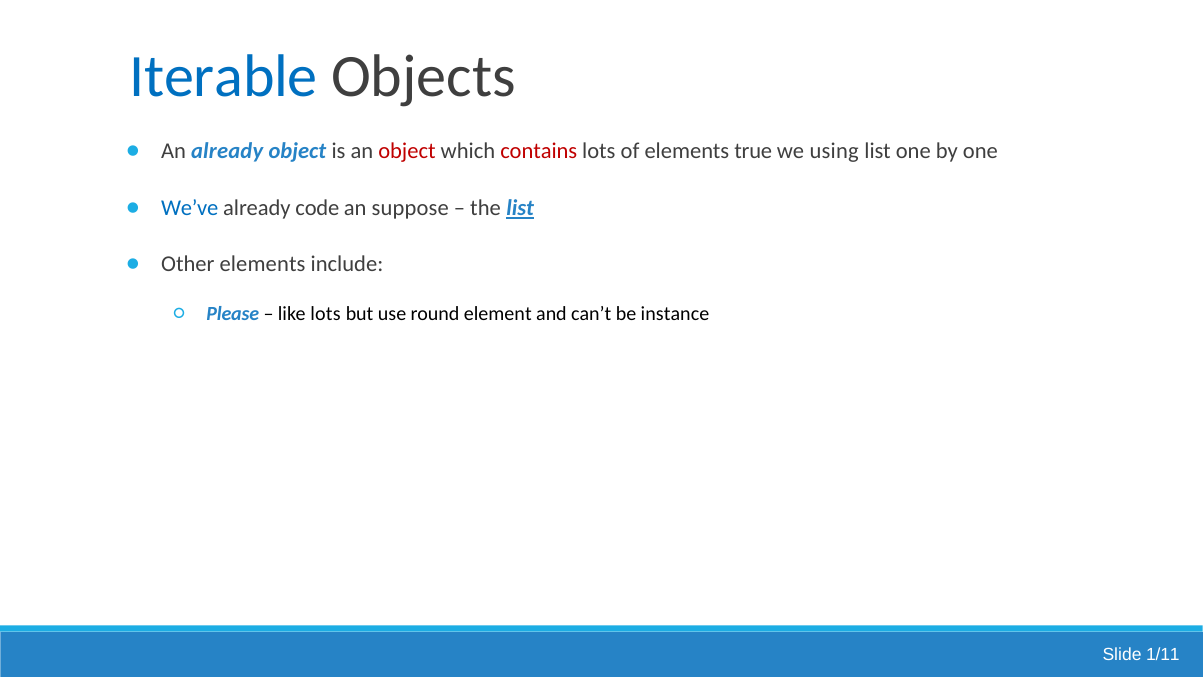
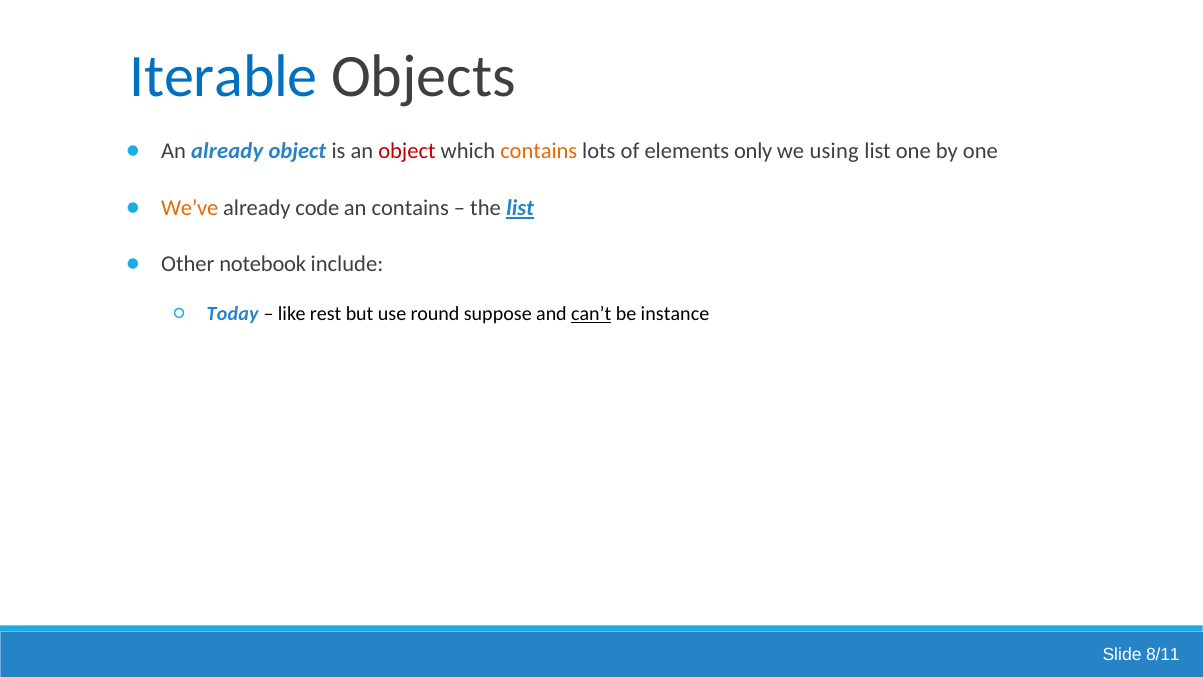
contains colour: red -> orange (539, 151)
true: true -> only (753, 151)
We’ve colour: blue -> orange (190, 208)
an suppose: suppose -> contains (410, 208)
Other elements: elements -> notebook (263, 264)
Please: Please -> Today (233, 314)
like lots: lots -> rest (326, 314)
element: element -> suppose (498, 314)
can’t underline: none -> present (591, 314)
1/11: 1/11 -> 8/11 (1163, 655)
